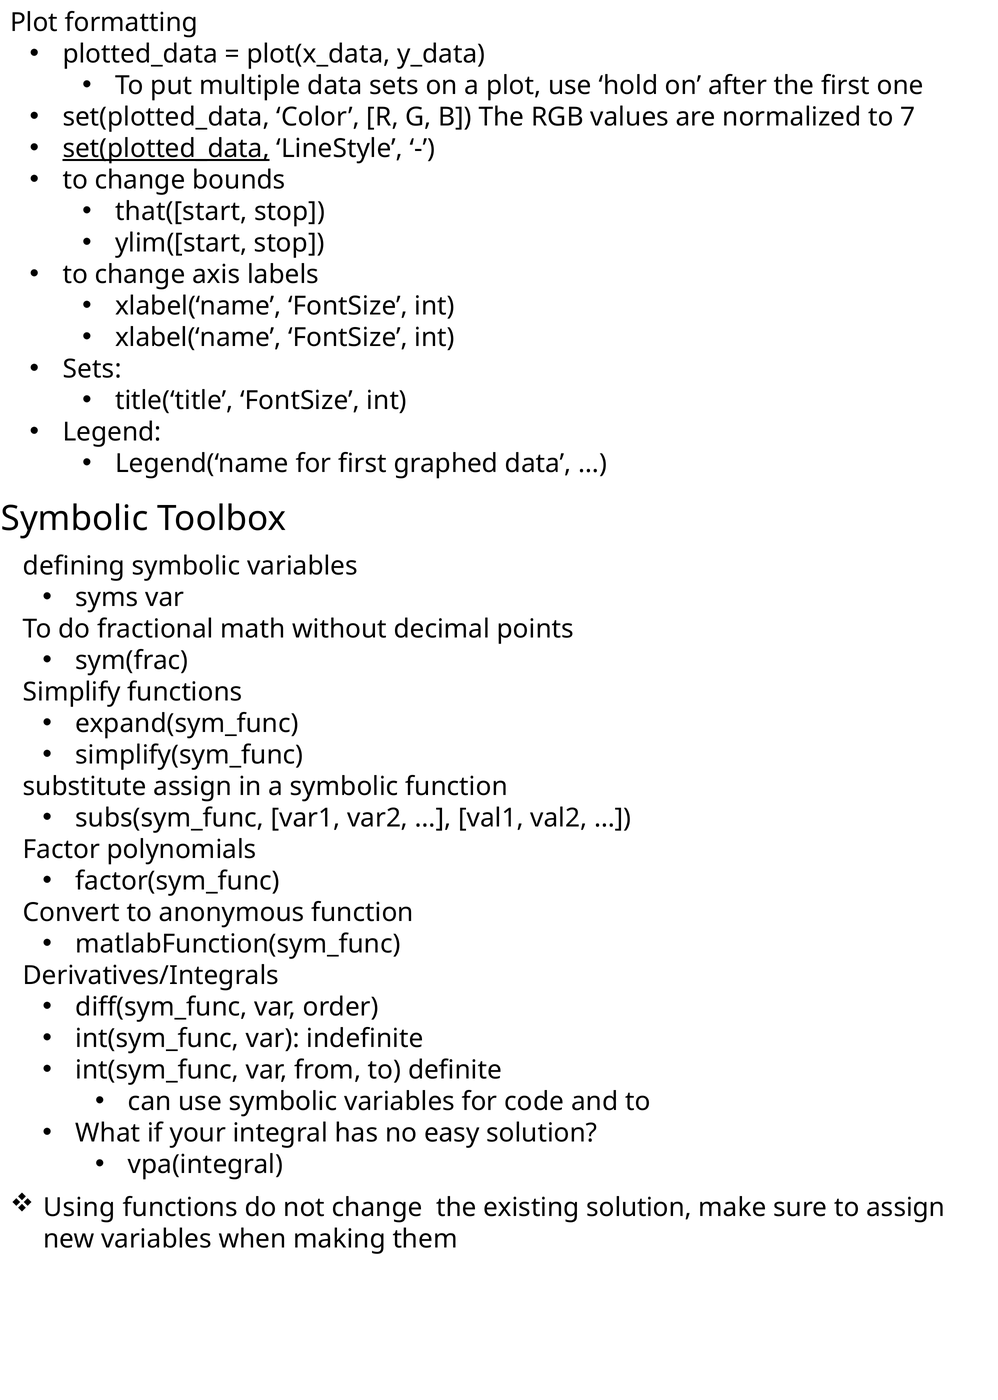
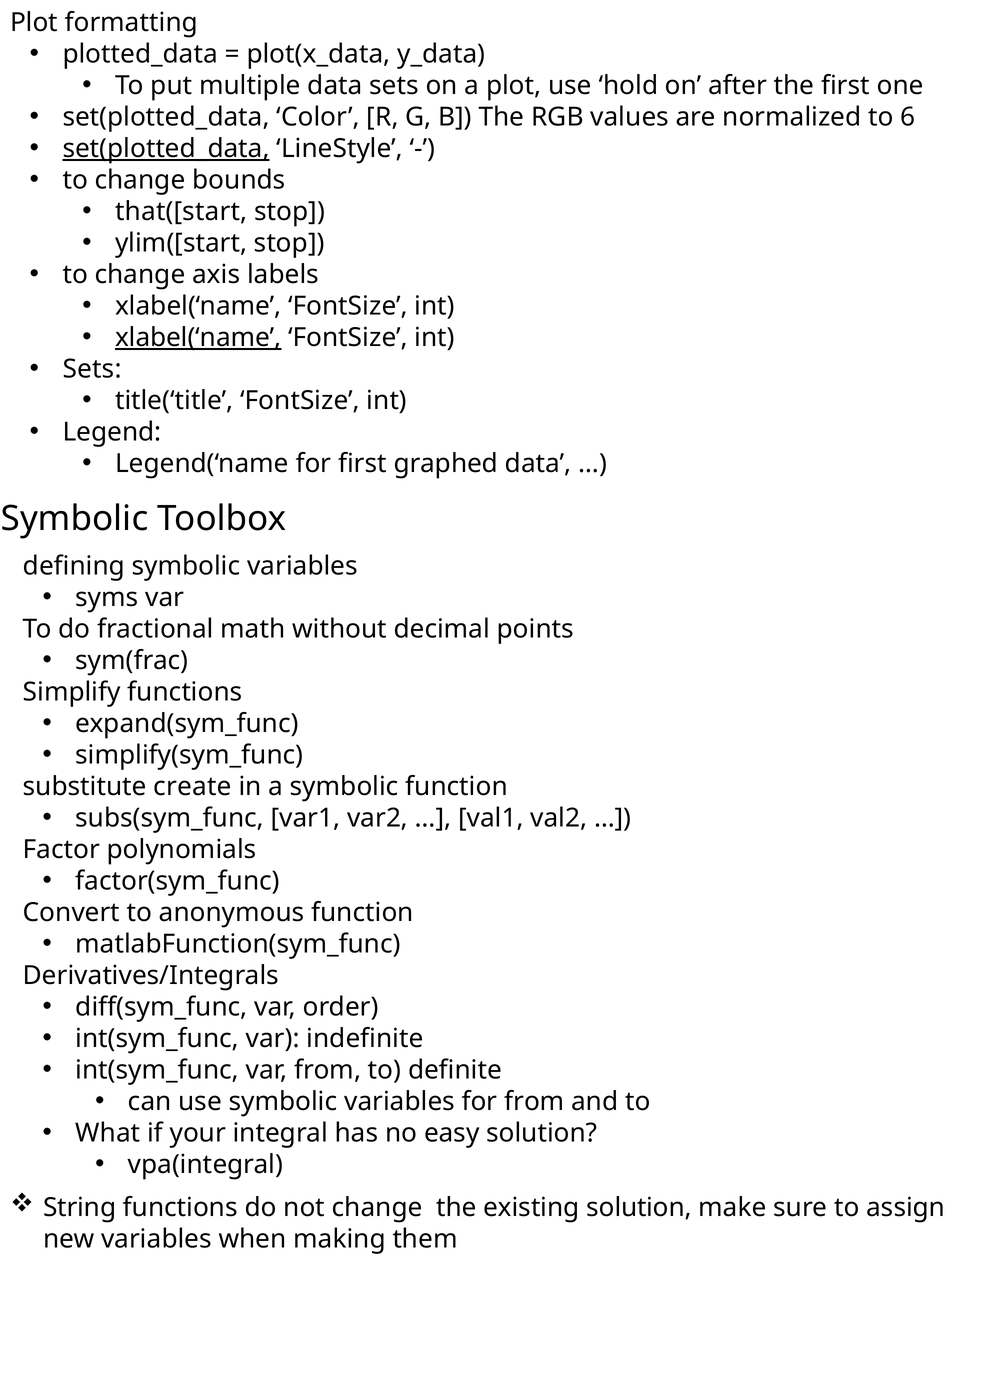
7: 7 -> 6 (908, 117)
xlabel(‘name underline: none -> present (198, 338)
substitute assign: assign -> create (192, 787)
for code: code -> from (534, 1102)
Using: Using -> String (80, 1208)
